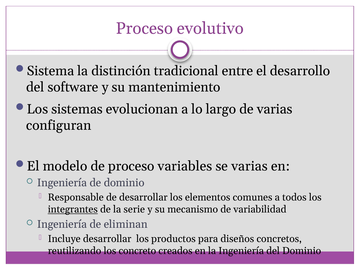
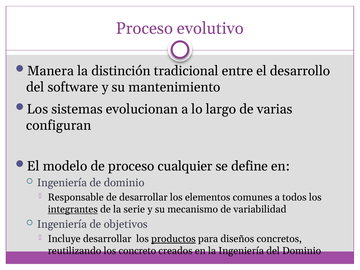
Sistema: Sistema -> Manera (50, 71)
variables: variables -> cualquier (185, 166)
se varias: varias -> define (250, 166)
eliminan: eliminan -> objetivos (126, 224)
productos underline: none -> present (173, 239)
